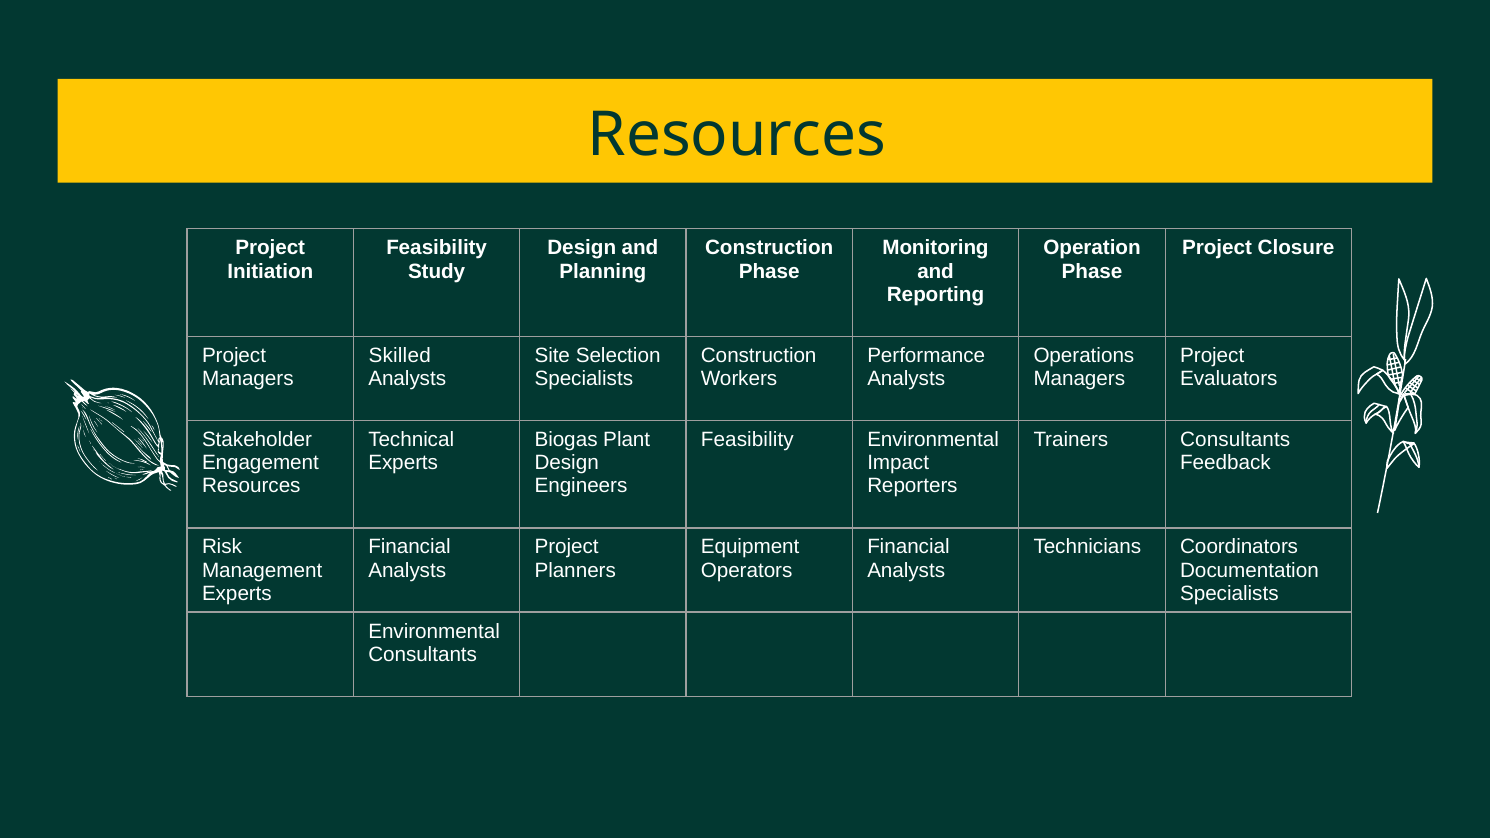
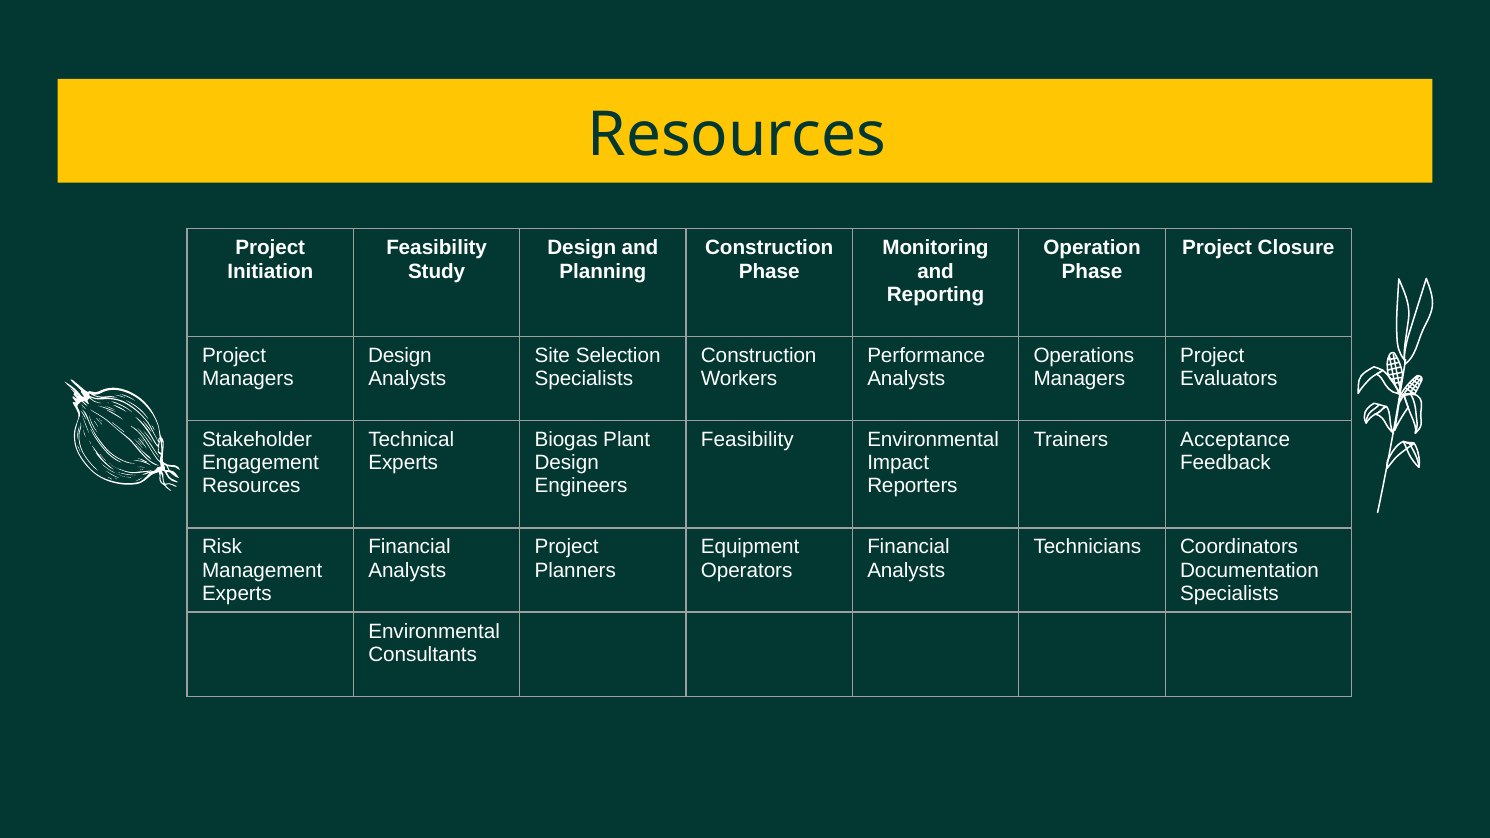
Skilled: Skilled -> Design (400, 356)
Trainers Consultants: Consultants -> Acceptance (1235, 440)
